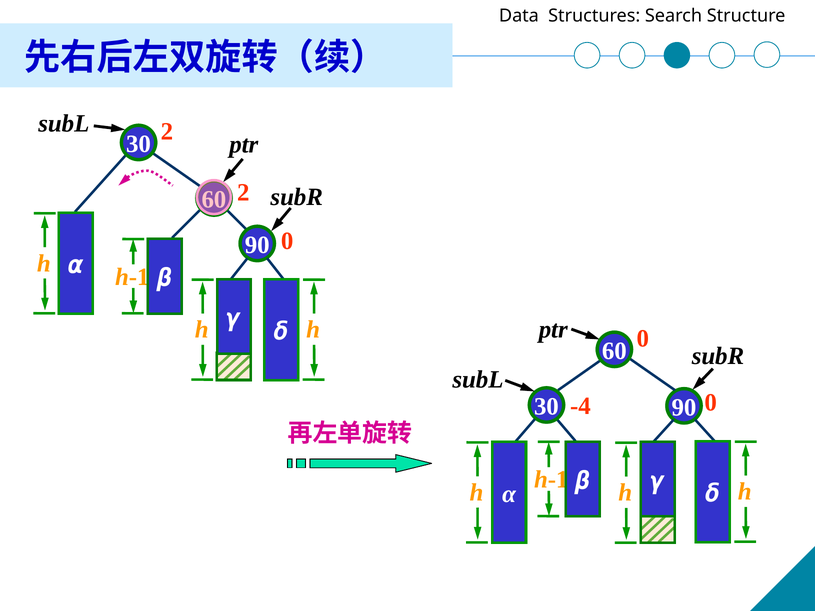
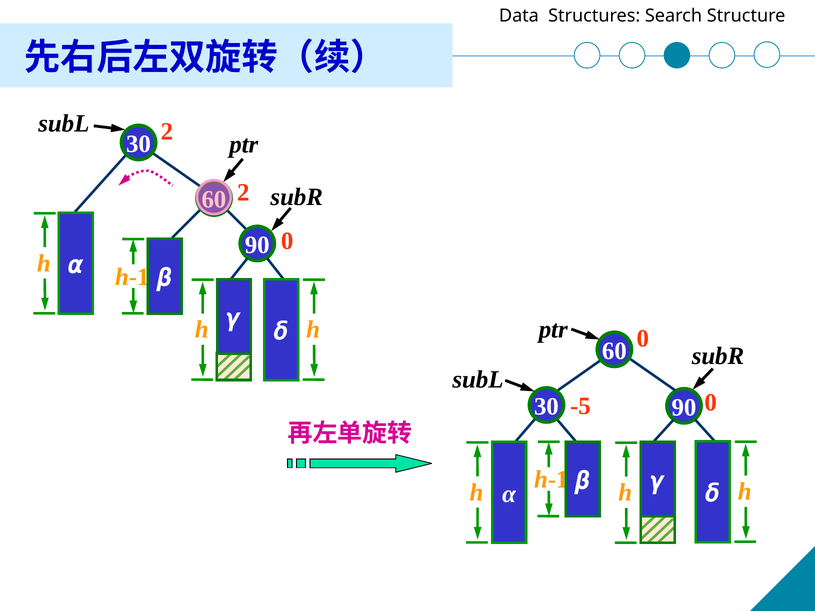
-4: -4 -> -5 (580, 406)
